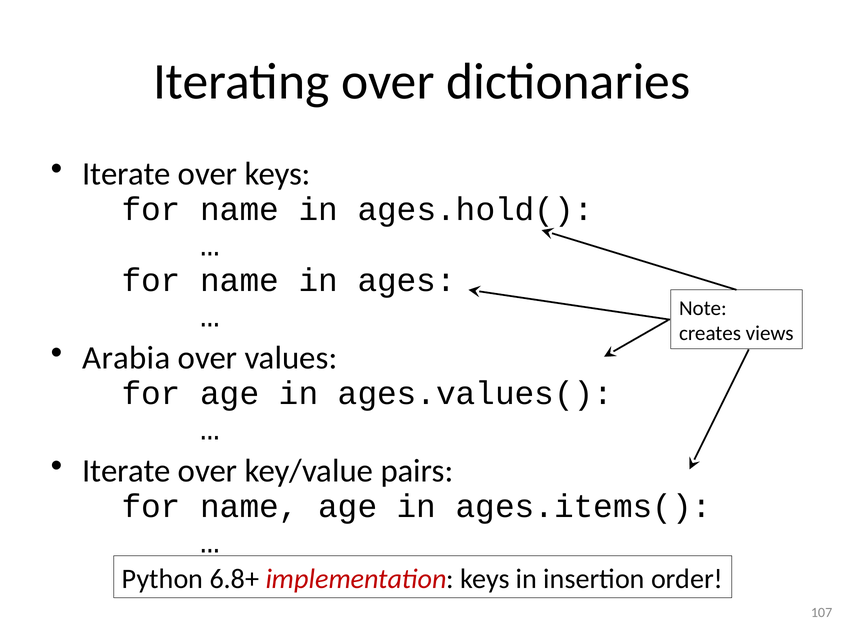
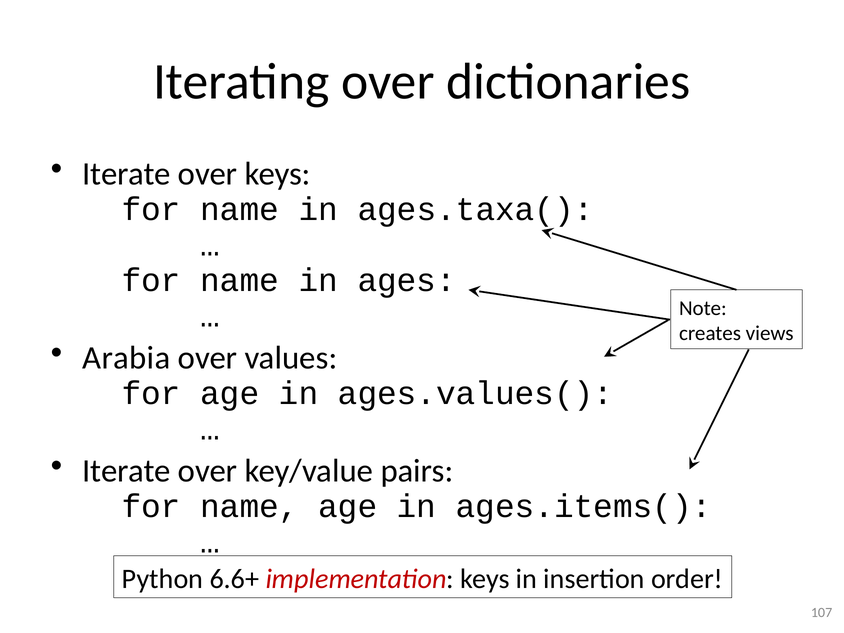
ages.hold(: ages.hold( -> ages.taxa( (476, 209)
6.8+: 6.8+ -> 6.6+ (234, 579)
